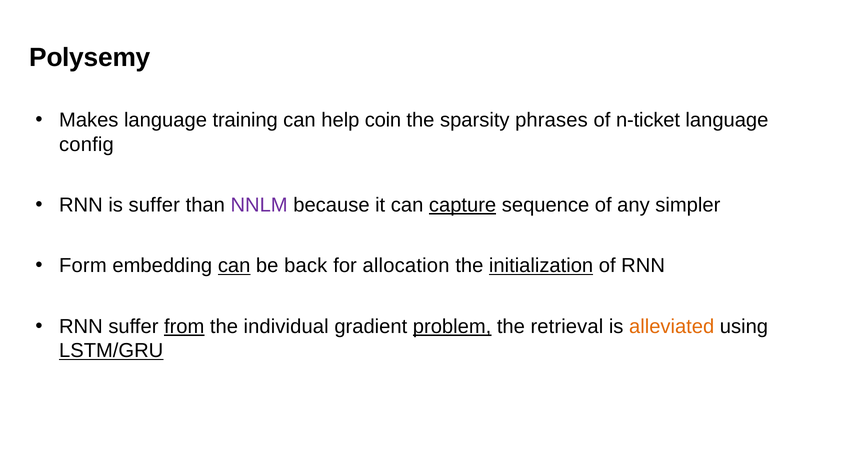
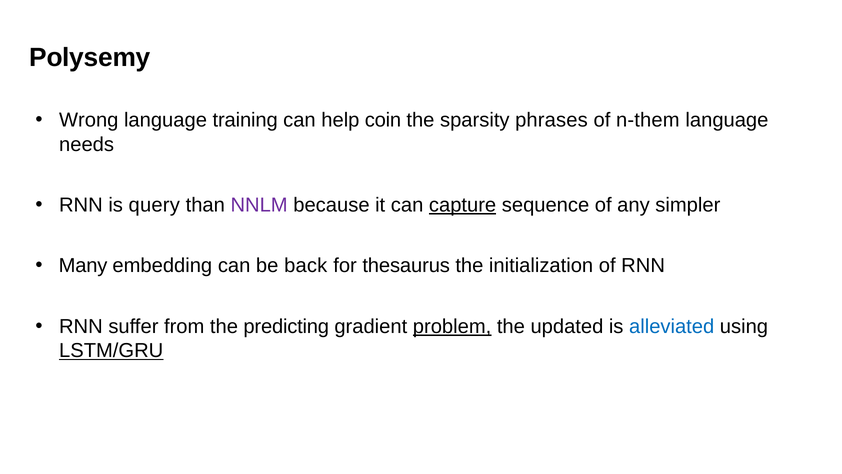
Makes: Makes -> Wrong (89, 120)
n-ticket: n-ticket -> n-them (648, 120)
config: config -> needs (87, 144)
is suffer: suffer -> query (154, 205)
Form: Form -> Many (83, 266)
can underline: present -> none (234, 266)
allocation: allocation -> thesaurus (406, 266)
initialization underline: present -> none (541, 266)
from underline: present -> none (184, 326)
individual: individual -> predicting (286, 326)
retrieval: retrieval -> updated (567, 326)
alleviated colour: orange -> blue (672, 326)
